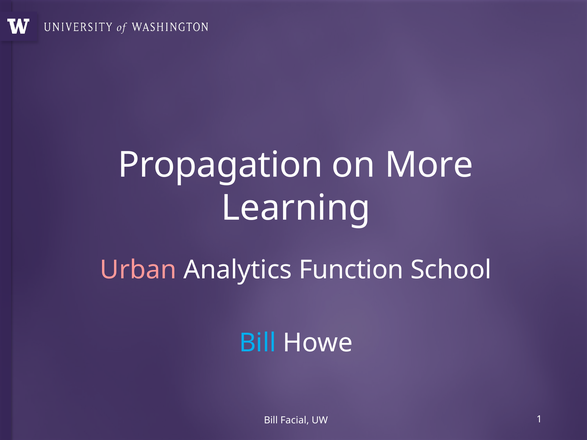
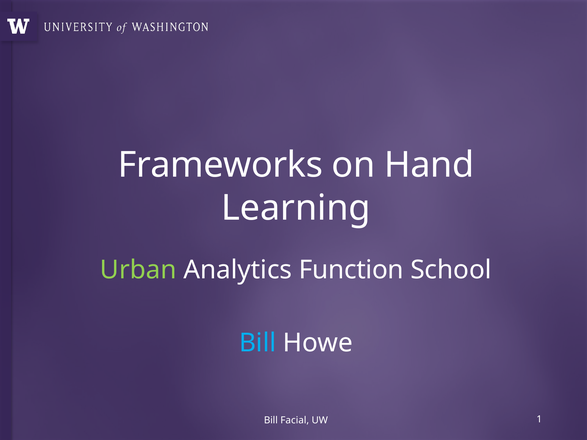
Propagation: Propagation -> Frameworks (220, 165)
More: More -> Hand (429, 165)
Urban colour: pink -> light green (138, 270)
